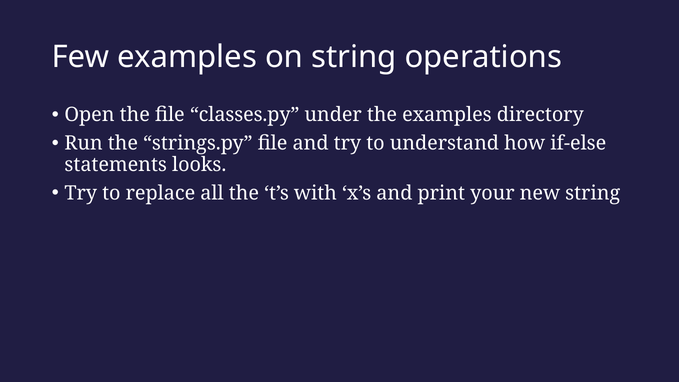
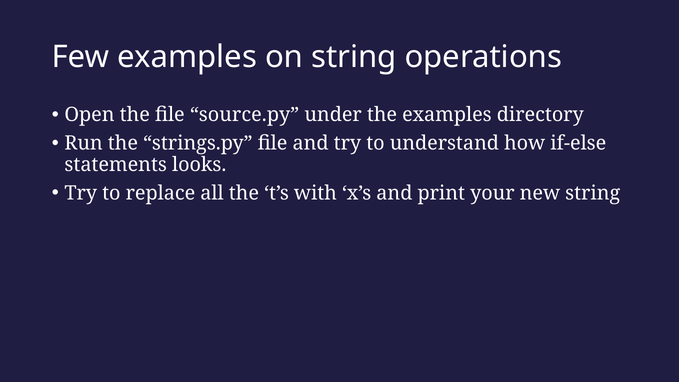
classes.py: classes.py -> source.py (245, 115)
